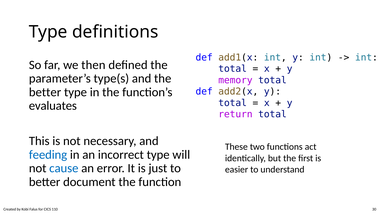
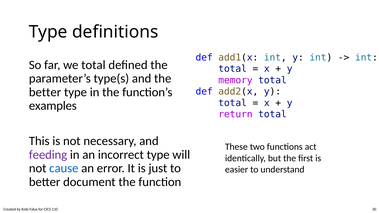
we then: then -> total (93, 65)
evaluates: evaluates -> examples (53, 106)
feeding colour: blue -> purple (48, 155)
